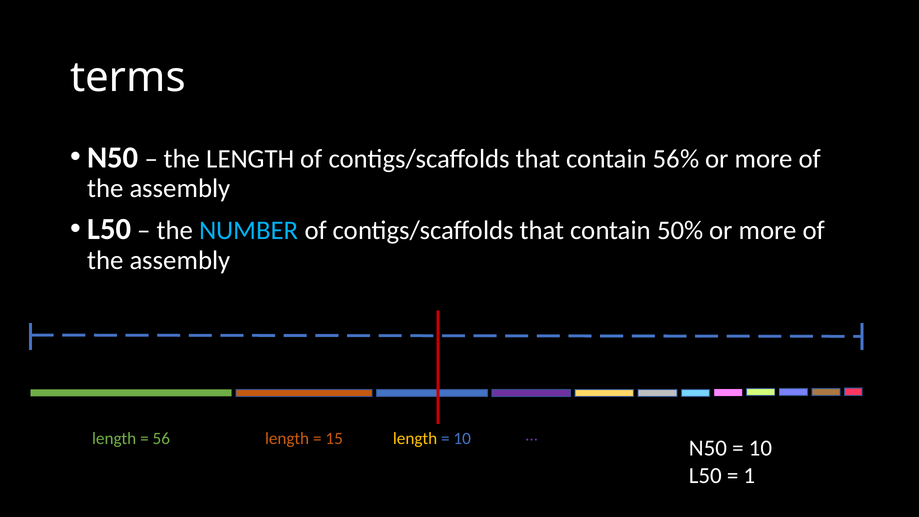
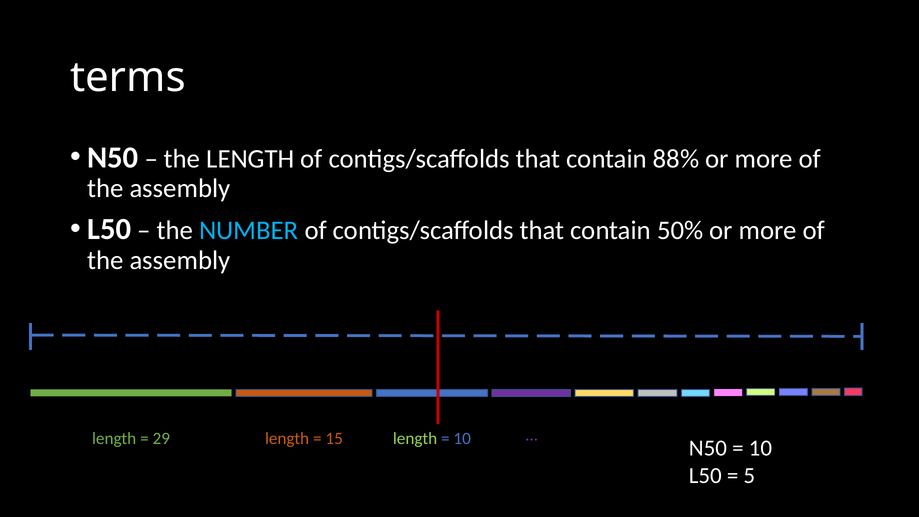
56%: 56% -> 88% (676, 159)
56: 56 -> 29 (161, 438)
length colour: yellow -> light green (415, 438)
1: 1 -> 5 (749, 476)
